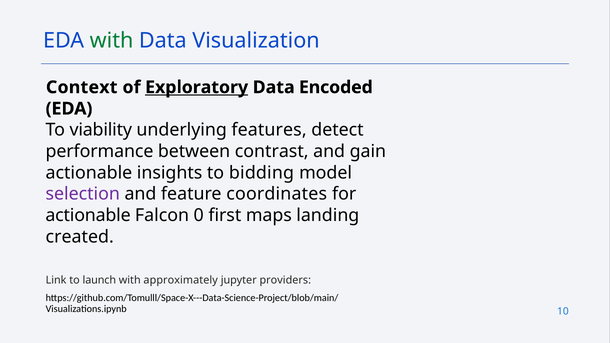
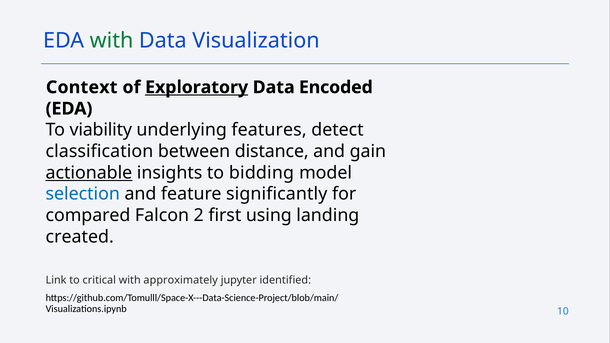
performance: performance -> classification (99, 151)
contrast: contrast -> distance (272, 151)
actionable underline: none -> present (89, 173)
selection colour: purple -> blue (83, 194)
coordinates: coordinates -> significantly (277, 194)
actionable: actionable -> compared (88, 216)
0: 0 -> 2 (199, 216)
maps: maps -> using (269, 216)
launch: launch -> critical (99, 281)
providers: providers -> identified (285, 281)
